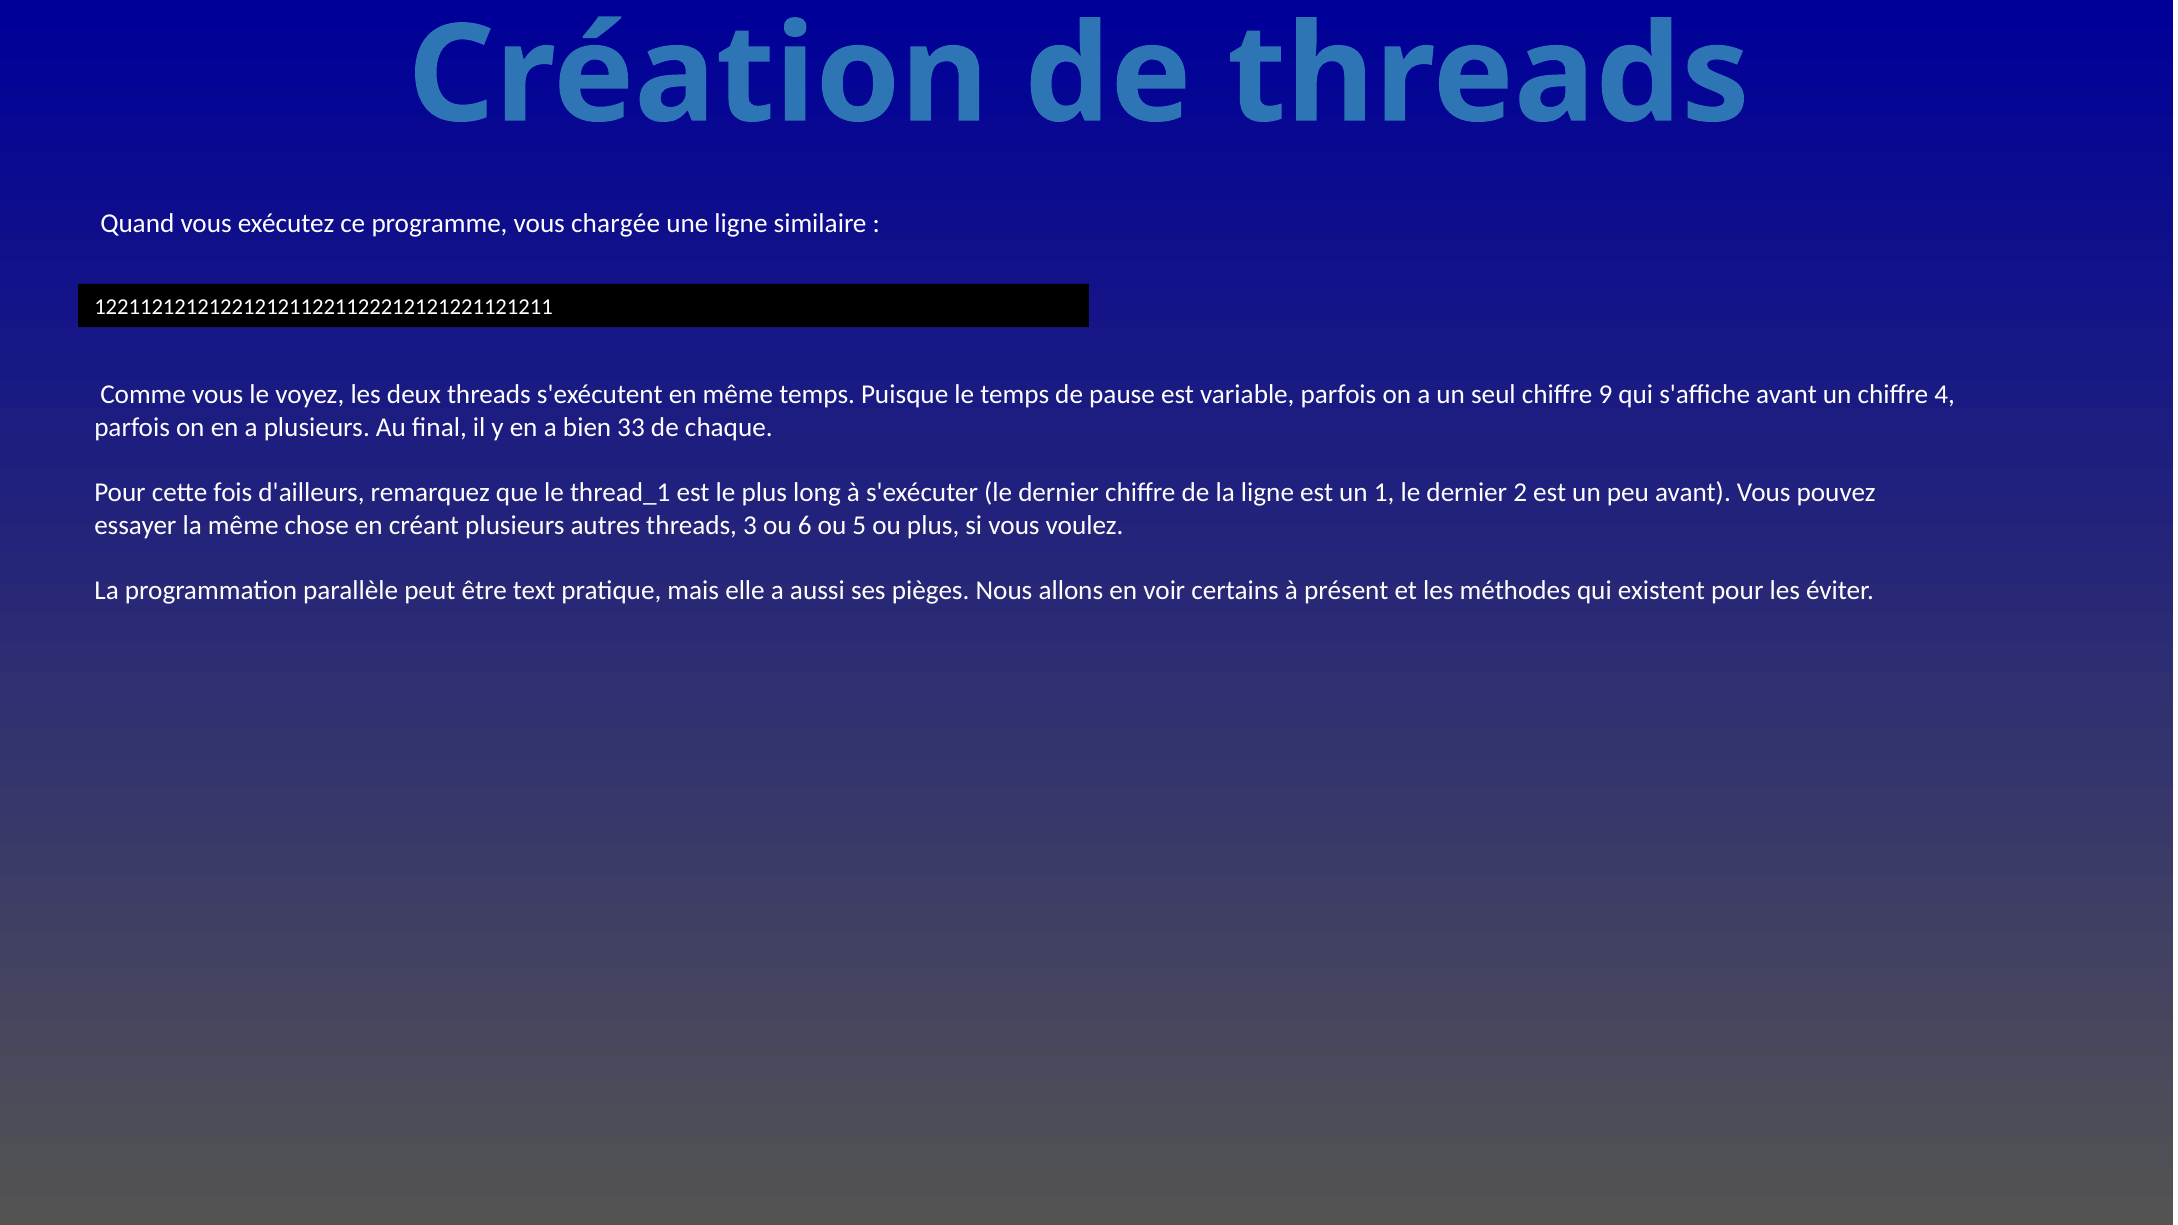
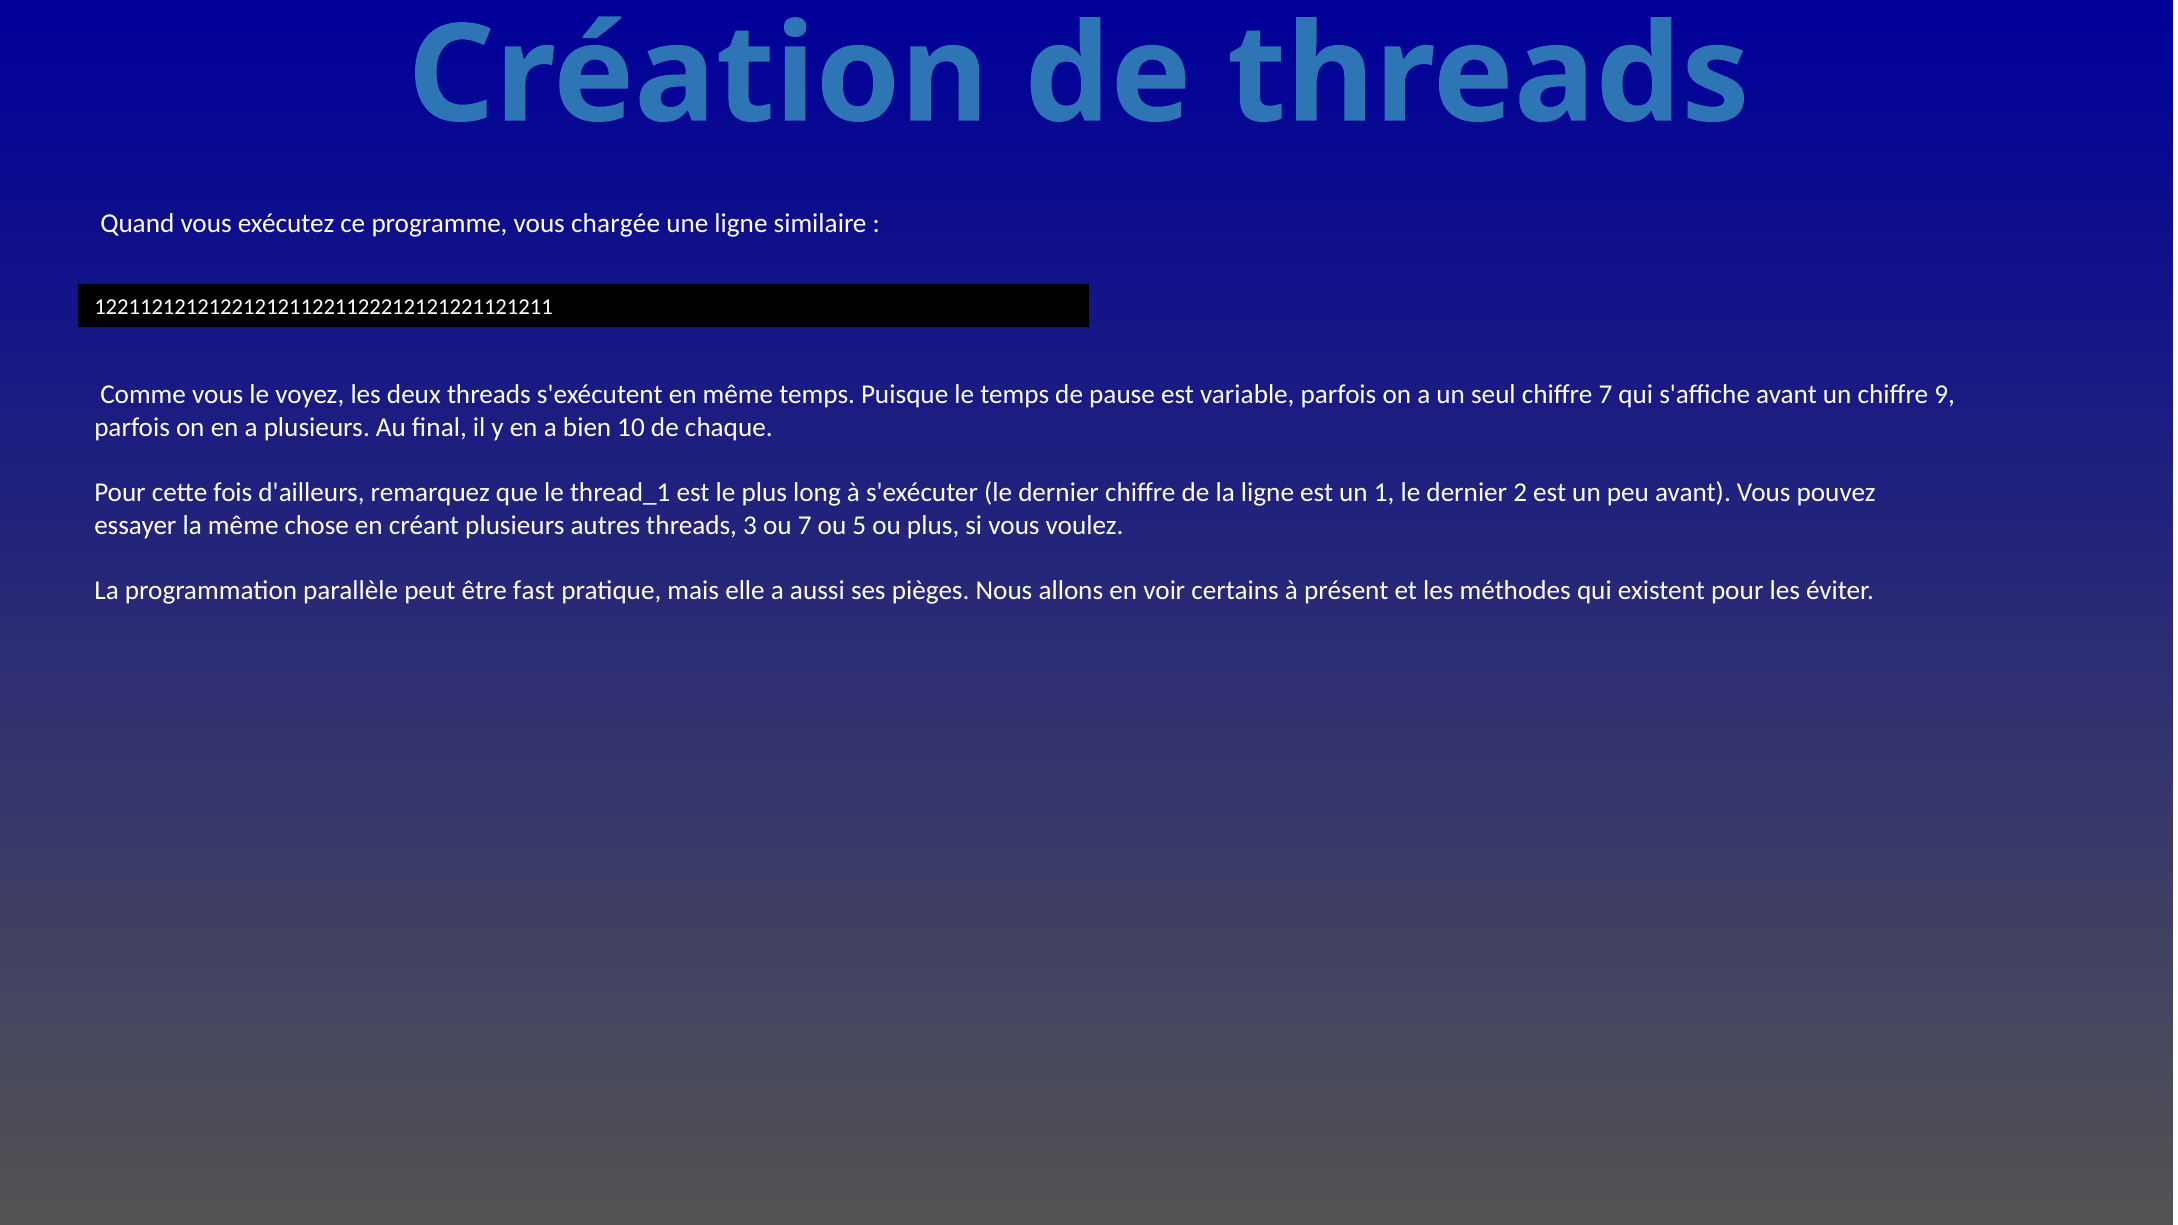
chiffre 9: 9 -> 7 (1605, 395)
4: 4 -> 9 (1945, 395)
33: 33 -> 10 (631, 427)
ou 6: 6 -> 7 (805, 525)
text: text -> fast (534, 591)
